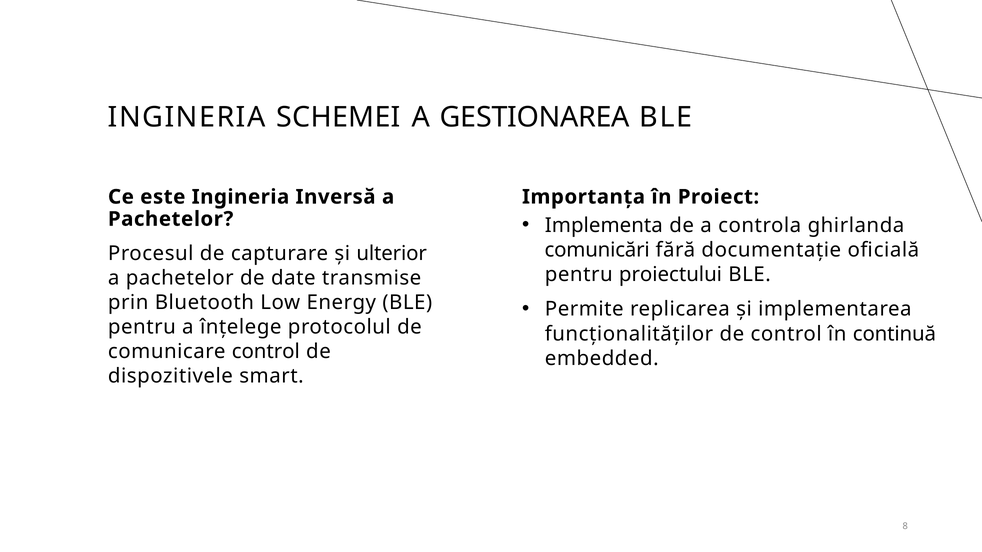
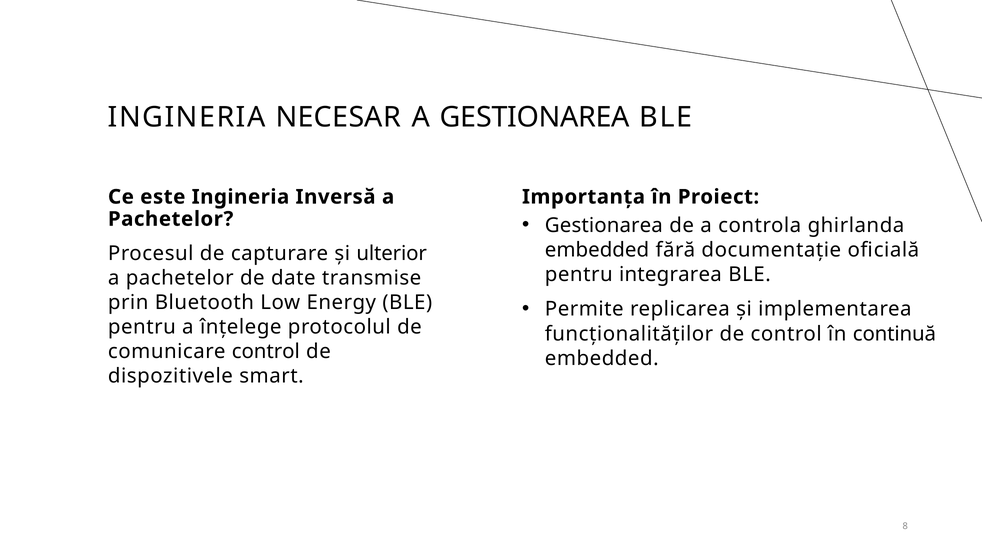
SCHEMEI: SCHEMEI -> NECESAR (338, 117)
Implementa: Implementa -> Gestionarea (604, 225)
comunicări: comunicări -> embedded (597, 250)
proiectului: proiectului -> integrarea (670, 275)
